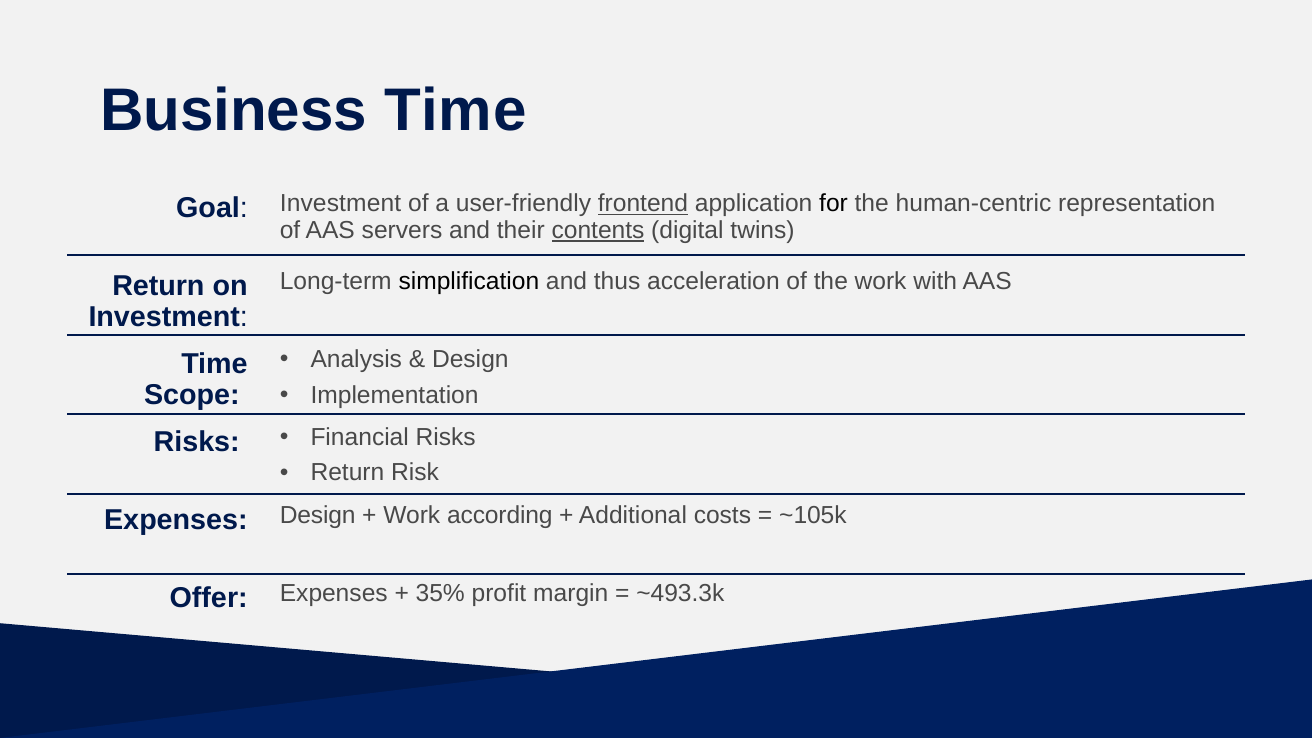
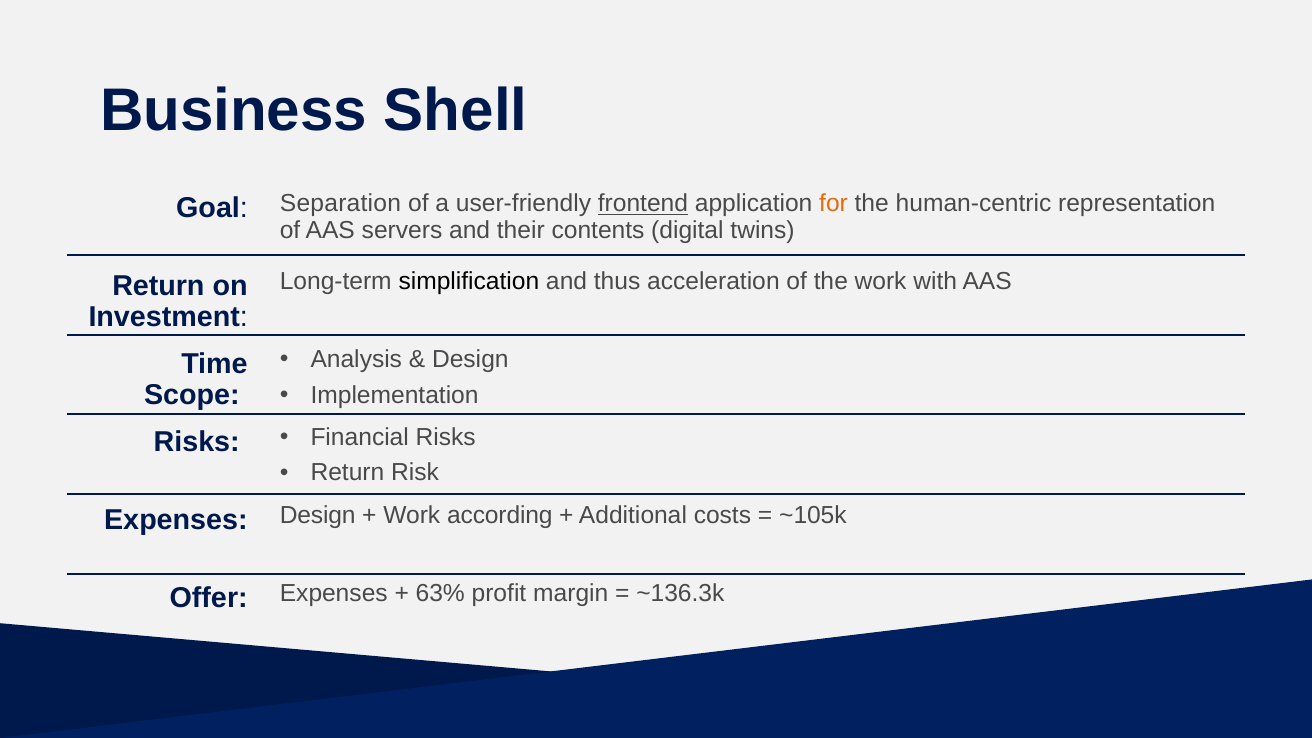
Business Time: Time -> Shell (456, 110)
Goal Investment: Investment -> Separation (340, 204)
for colour: black -> orange (834, 204)
contents underline: present -> none (598, 230)
35%: 35% -> 63% (440, 594)
~493.3k: ~493.3k -> ~136.3k (680, 594)
